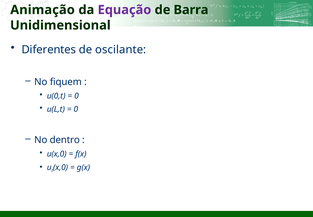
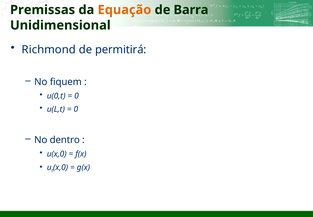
Animação: Animação -> Premissas (43, 10)
Equação colour: purple -> orange (124, 10)
Diferentes: Diferentes -> Richmond (49, 49)
oscilante: oscilante -> permitirá (121, 49)
